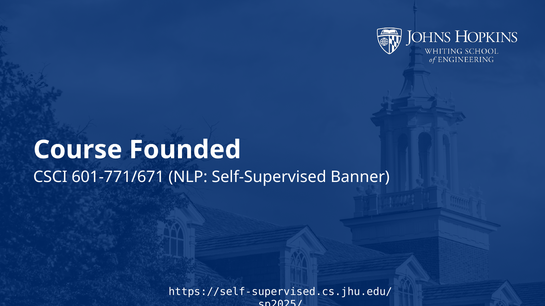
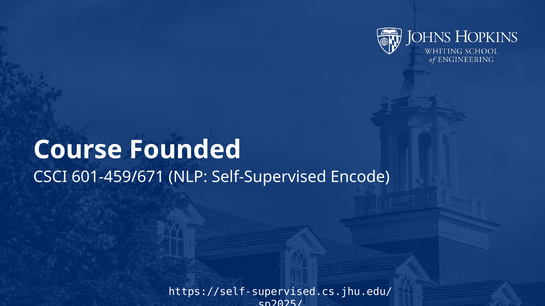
601-771/671: 601-771/671 -> 601-459/671 (118, 177)
Banner: Banner -> Encode (360, 177)
